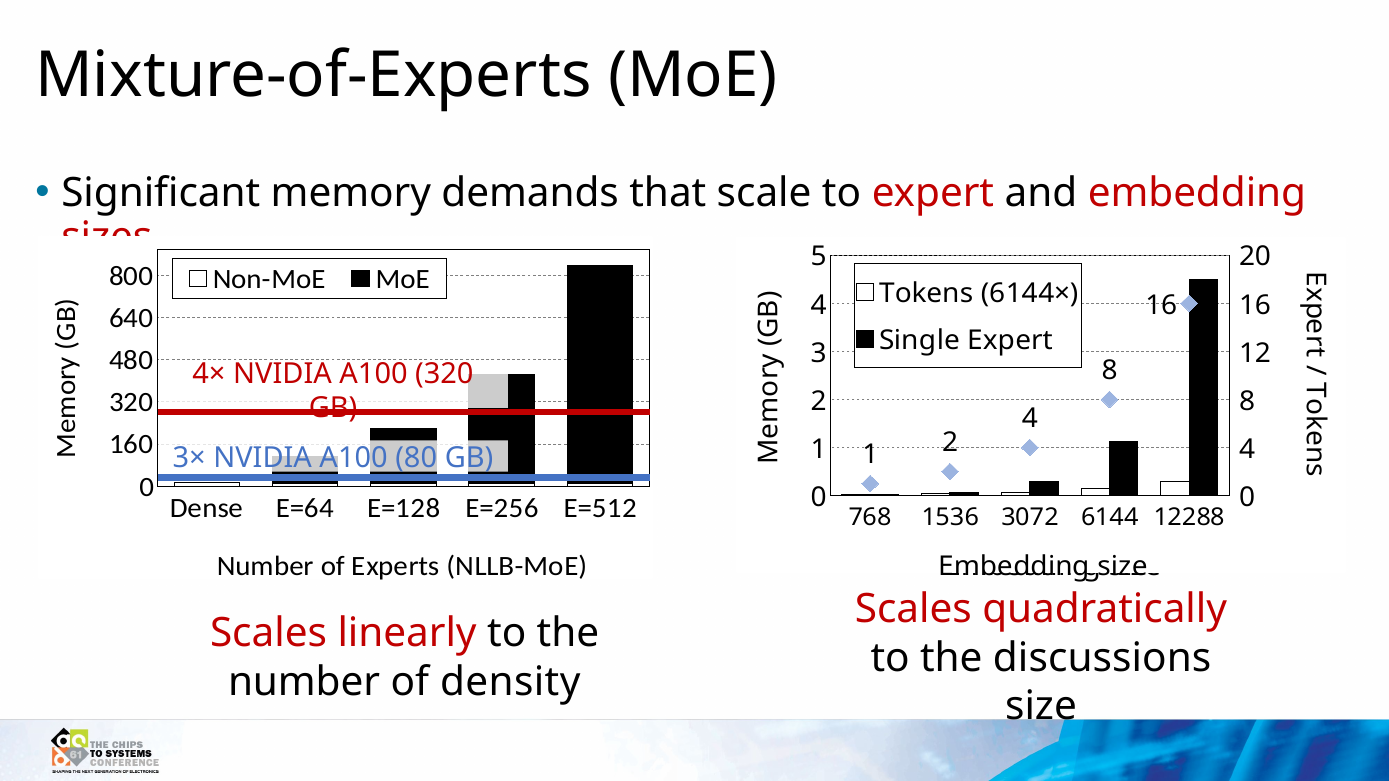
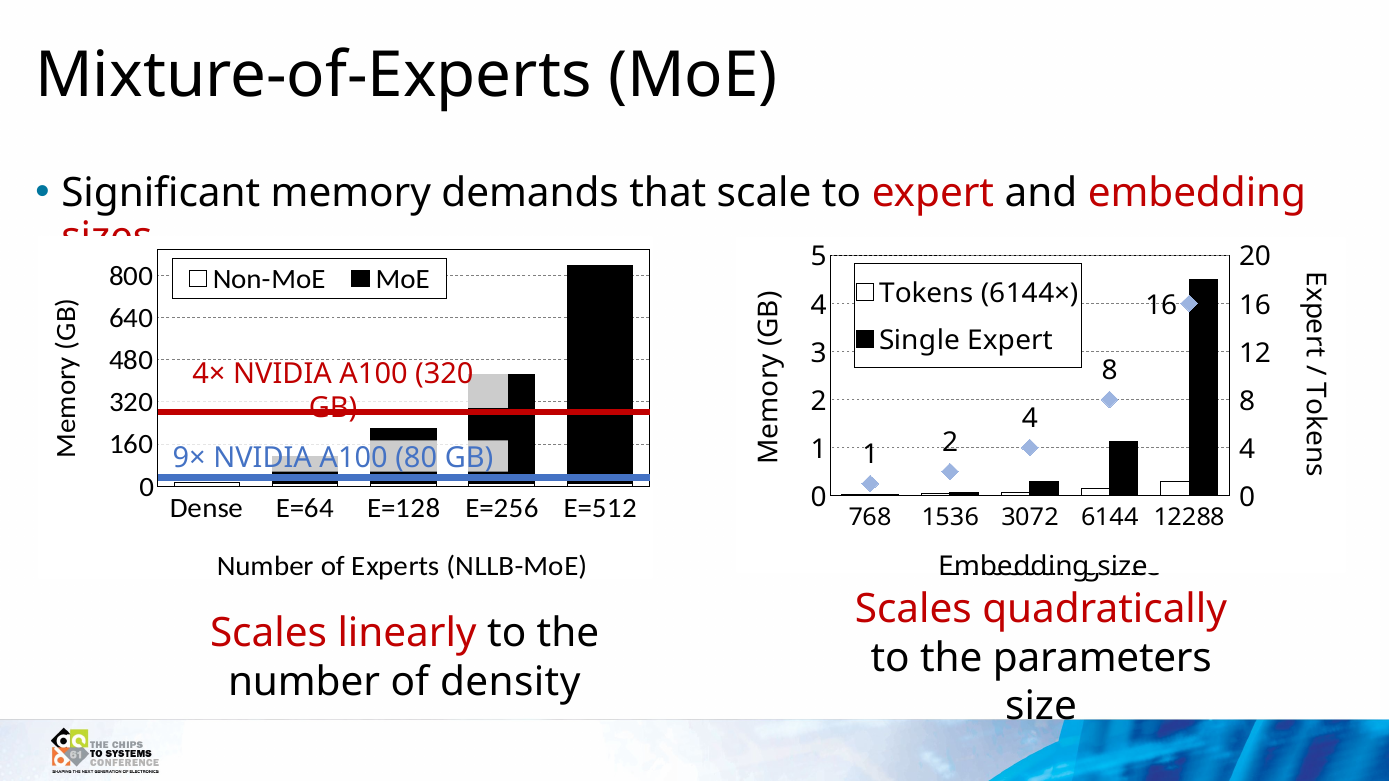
3×: 3× -> 9× (189, 458)
discussions: discussions -> parameters (1102, 658)
